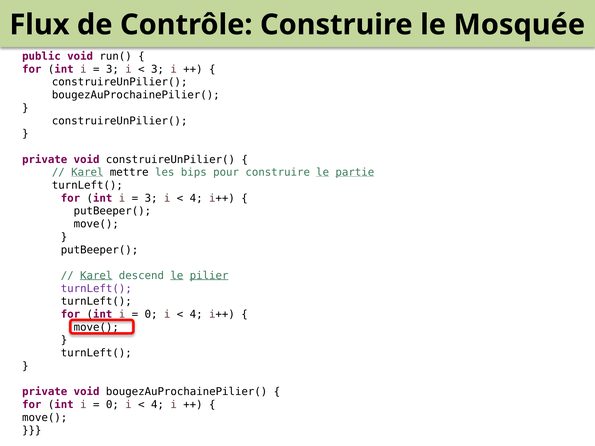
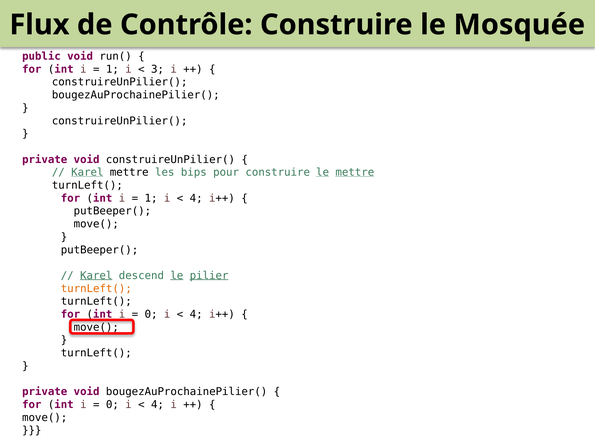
3: 3 -> 1 (112, 69)
le partie: partie -> mettre (355, 172)
3: 3 -> 1 (151, 198)
turnLeft( colour: purple -> orange (96, 289)
